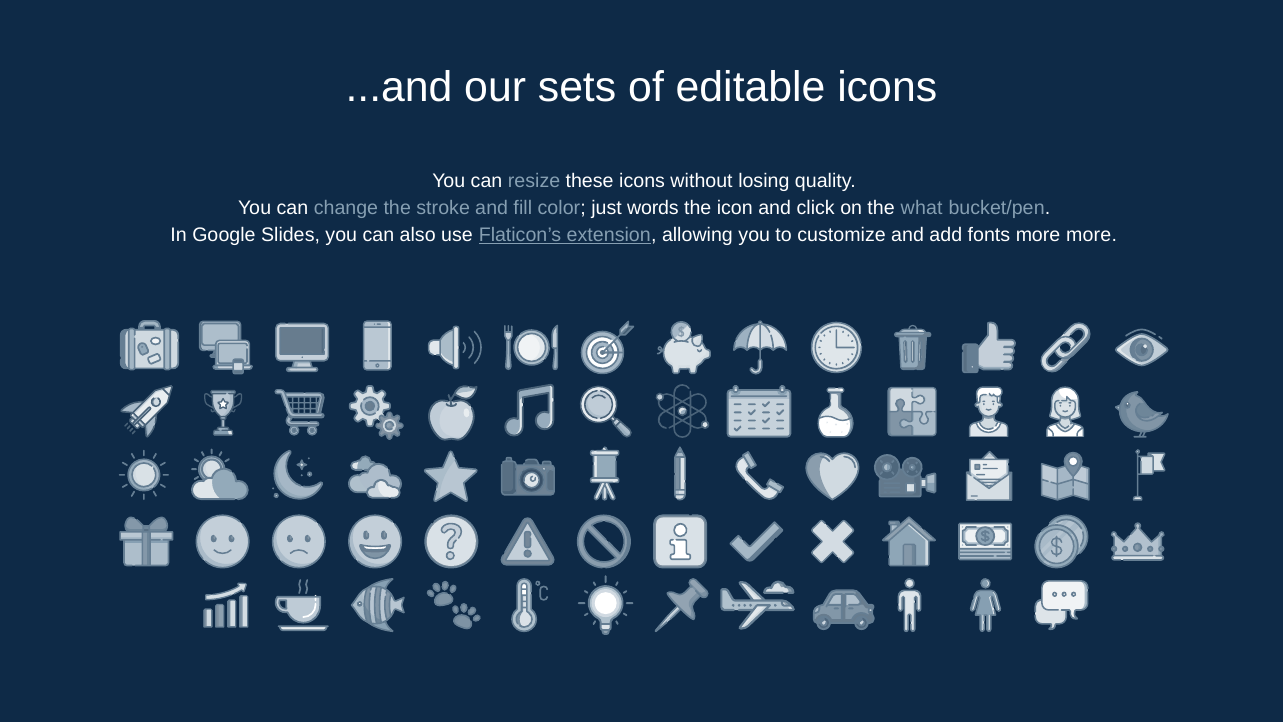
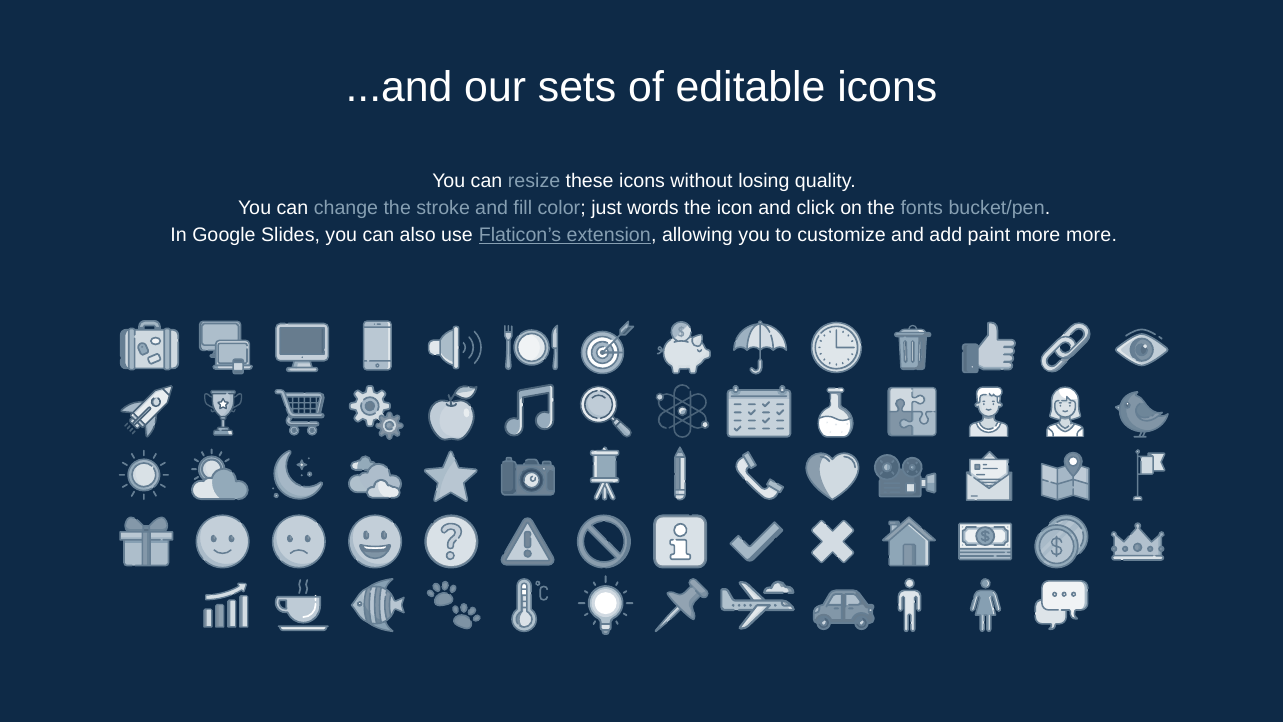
what: what -> fonts (922, 208)
fonts: fonts -> paint (989, 235)
